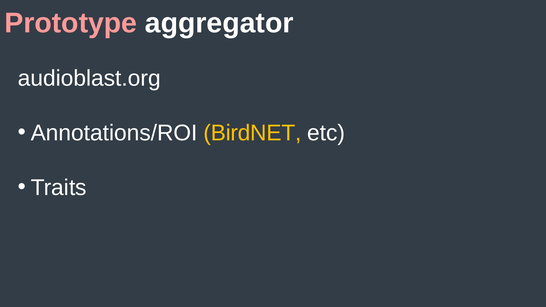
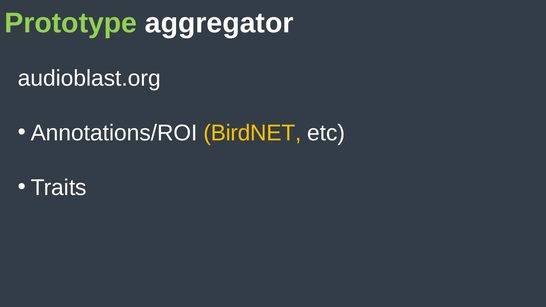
Prototype colour: pink -> light green (71, 23)
